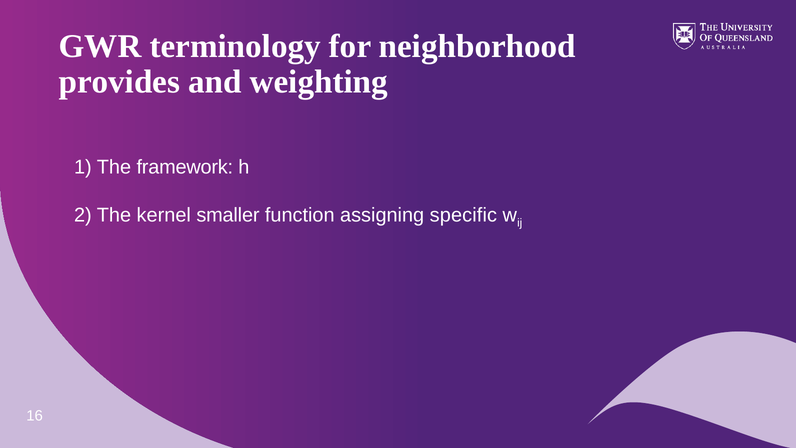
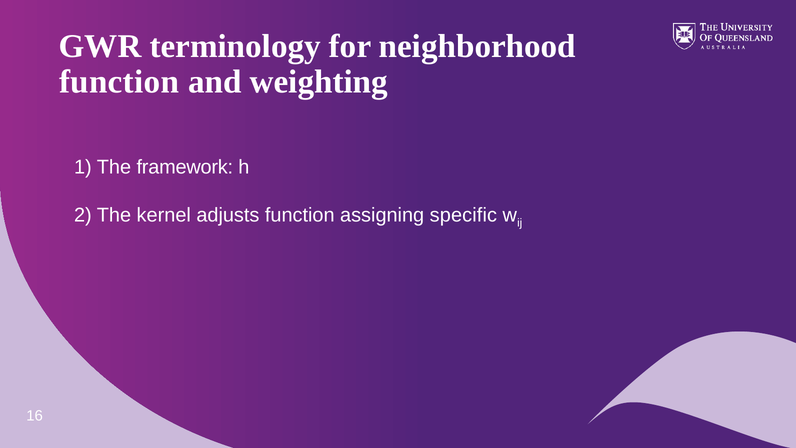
provides: provides -> function (119, 82)
smaller: smaller -> adjusts (228, 215)
